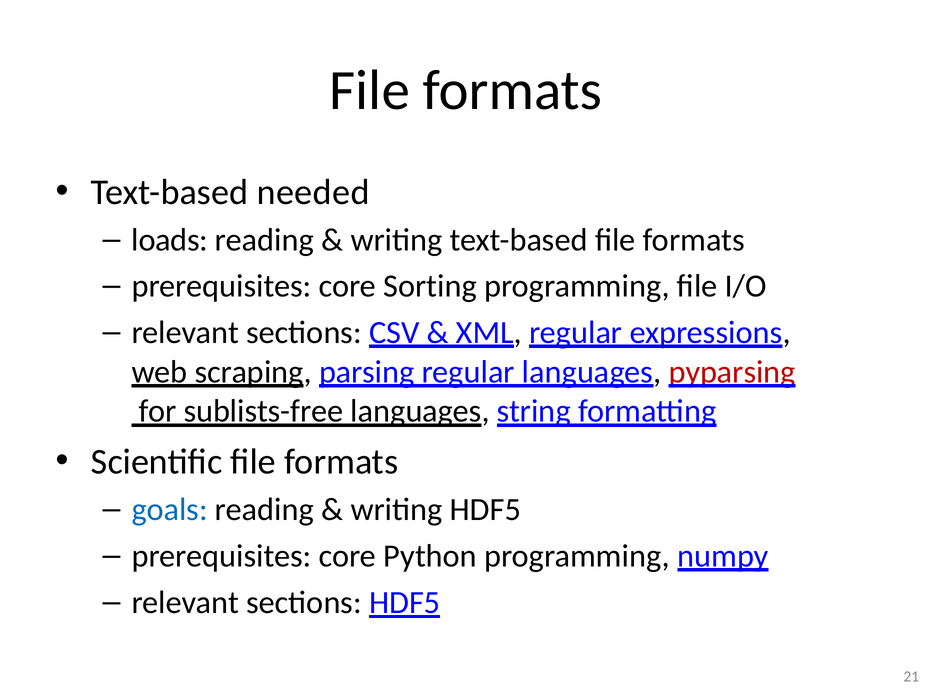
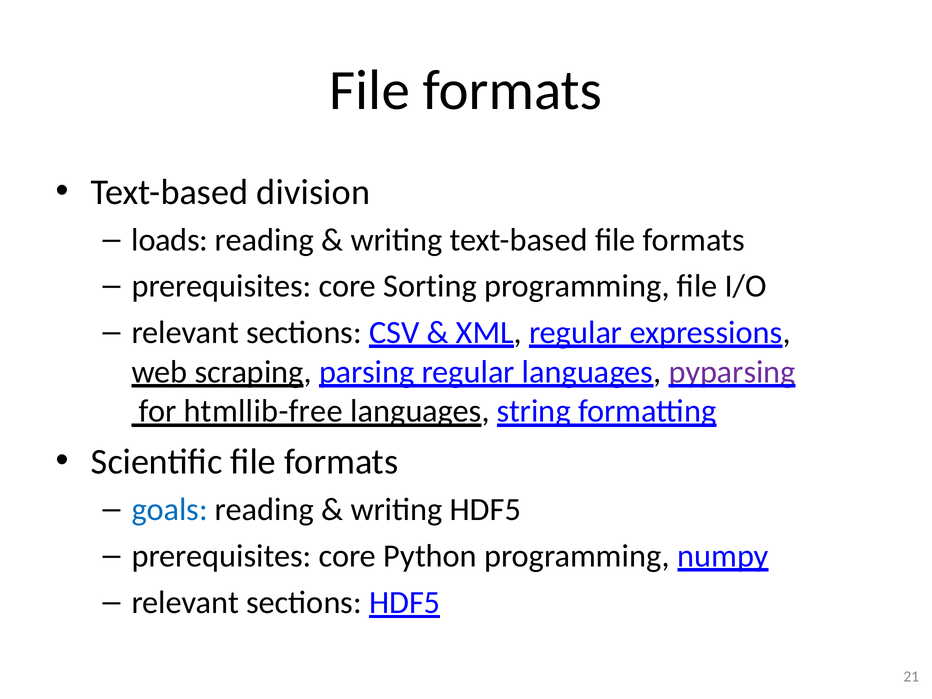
needed: needed -> division (313, 192)
pyparsing colour: red -> purple (732, 372)
sublists-free: sublists-free -> htmllib-free (263, 411)
